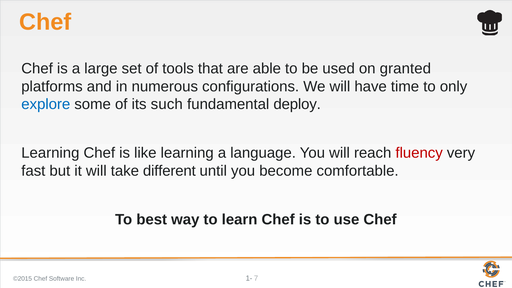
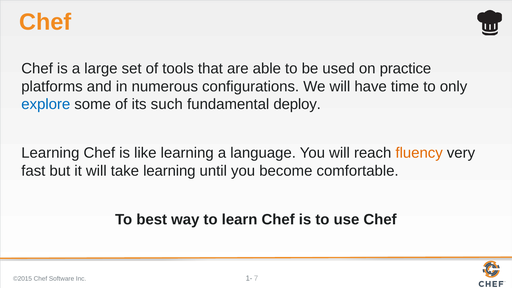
granted: granted -> practice (405, 68)
fluency colour: red -> orange (419, 153)
take different: different -> learning (169, 171)
